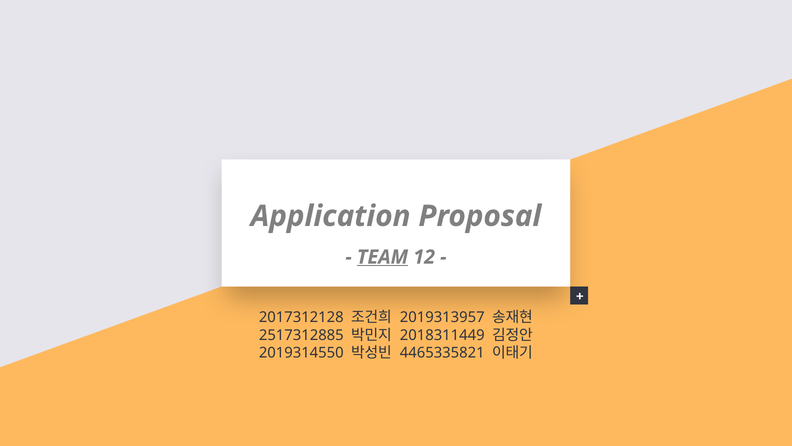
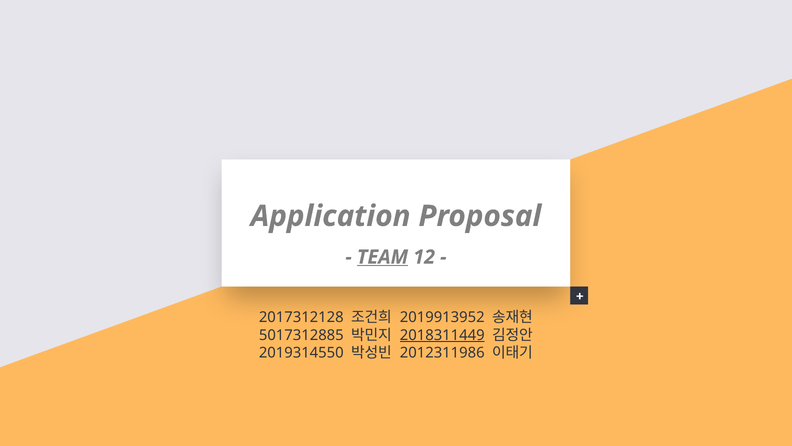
2019313957: 2019313957 -> 2019913952 (442, 317)
2517312885: 2517312885 -> 5017312885 (301, 335)
2018311449 underline: none -> present (442, 335)
4465335821: 4465335821 -> 2012311986 (442, 353)
